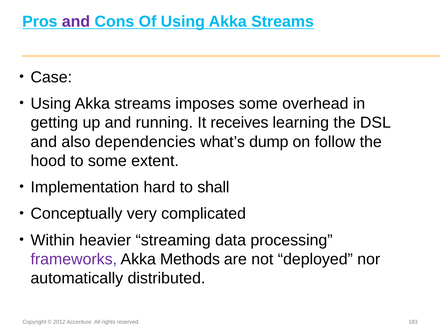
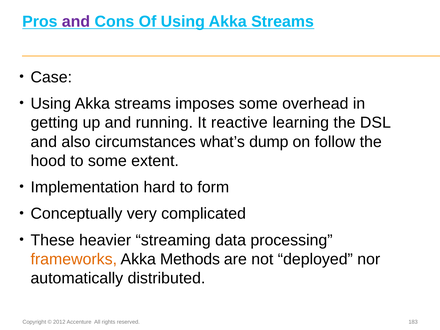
receives: receives -> reactive (239, 123)
dependencies: dependencies -> circumstances (145, 142)
shall: shall -> form (213, 187)
Within: Within -> These (53, 240)
frameworks colour: purple -> orange (74, 259)
